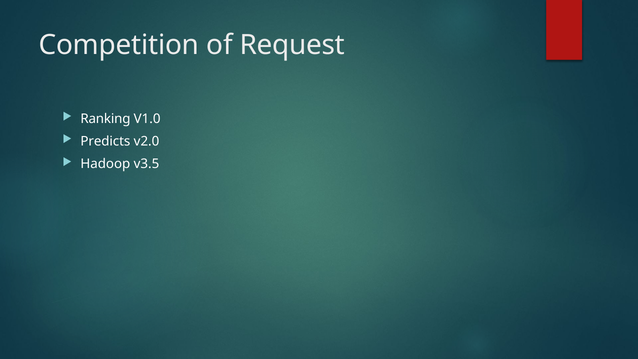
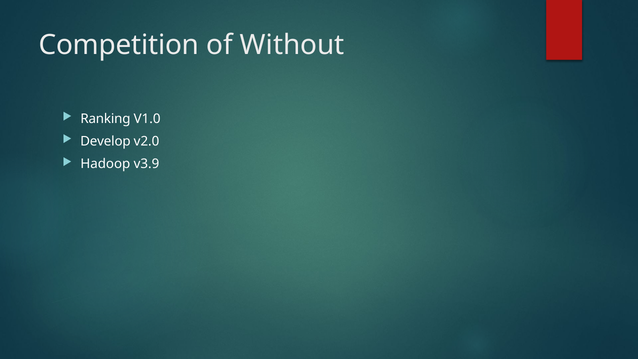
Request: Request -> Without (292, 45)
Predicts: Predicts -> Develop (105, 141)
v3.5: v3.5 -> v3.9 (146, 164)
